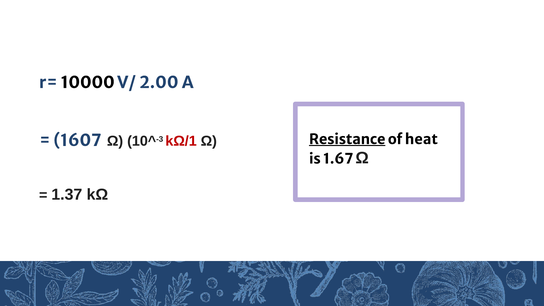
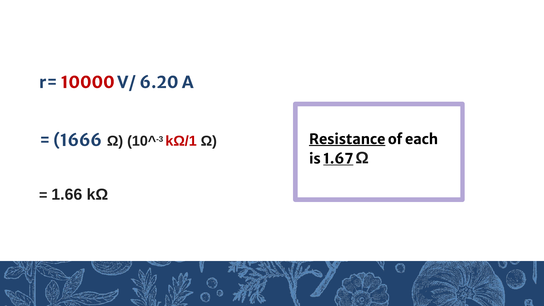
10000 colour: black -> red (88, 83)
2.00: 2.00 -> 6.20 (159, 83)
heat: heat -> each (422, 139)
1607: 1607 -> 1666 (78, 140)
1.67 underline: none -> present (338, 159)
1.37: 1.37 -> 1.66 (67, 195)
